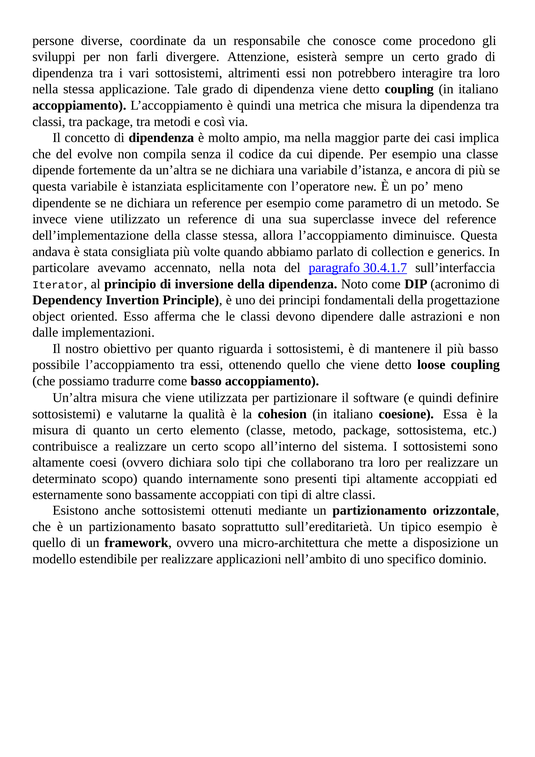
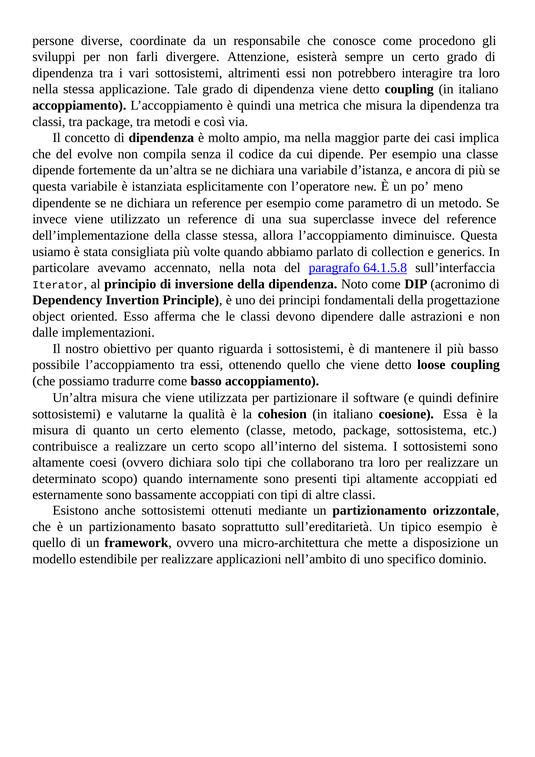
andava: andava -> usiamo (51, 252)
30.4.1.7: 30.4.1.7 -> 64.1.5.8 (385, 268)
